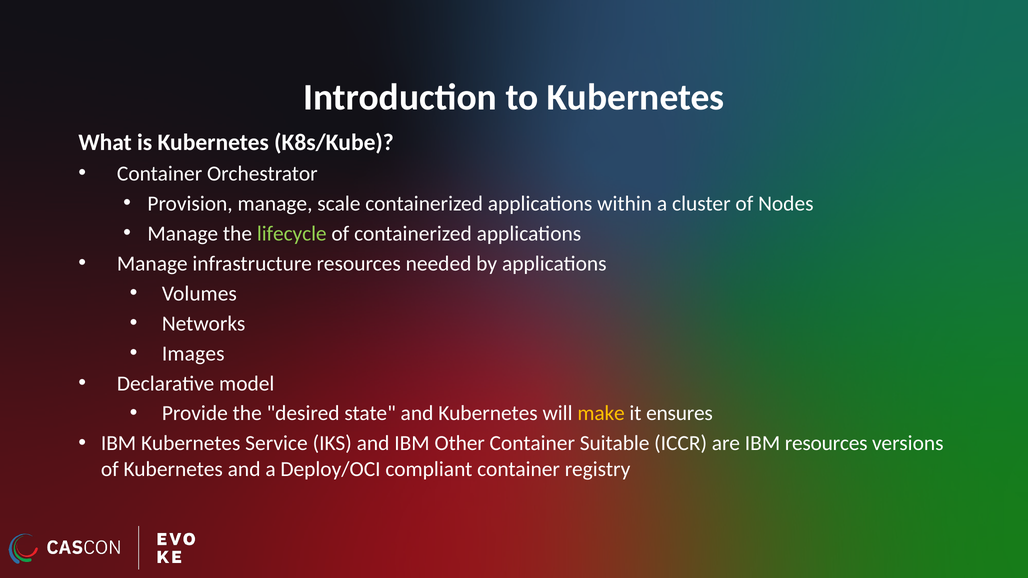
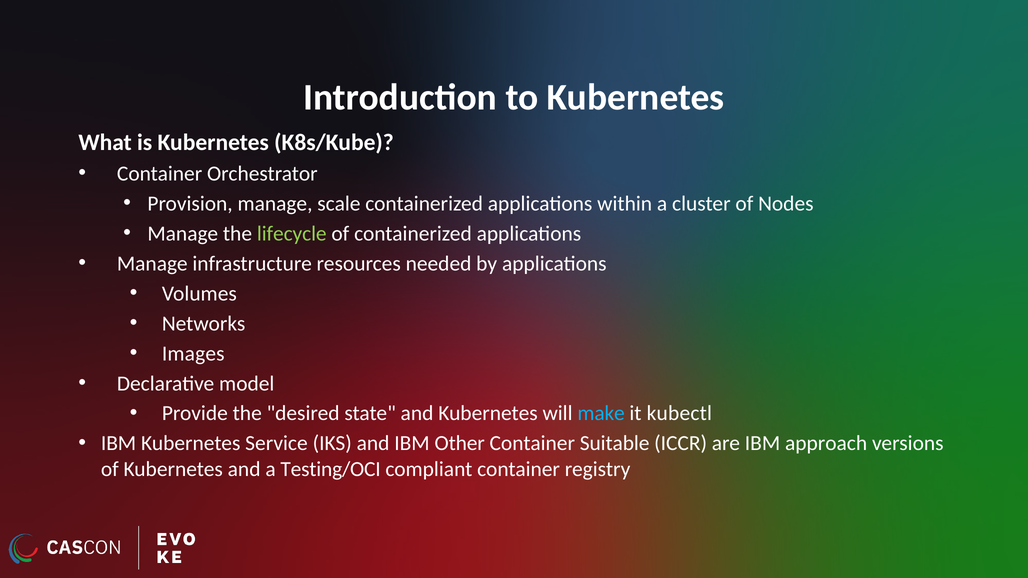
make colour: yellow -> light blue (601, 414)
ensures: ensures -> kubectl (679, 414)
IBM resources: resources -> approach (826, 444)
Deploy/OCI: Deploy/OCI -> Testing/OCI (331, 469)
